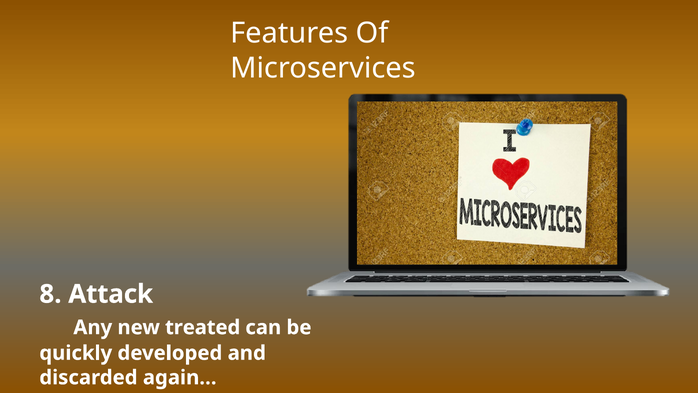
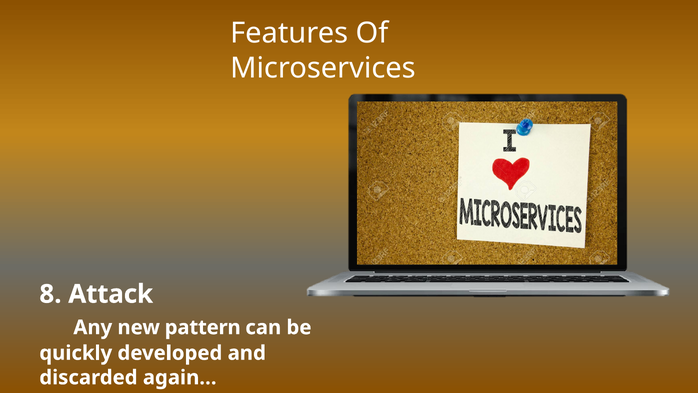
treated: treated -> pattern (203, 327)
